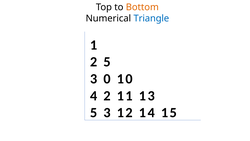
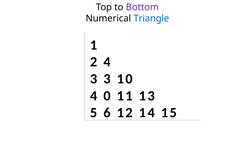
Bottom colour: orange -> purple (142, 7)
2 5: 5 -> 4 (107, 62)
3 0: 0 -> 3 (107, 79)
4 2: 2 -> 0 (107, 96)
3: 3 -> 6 (107, 112)
